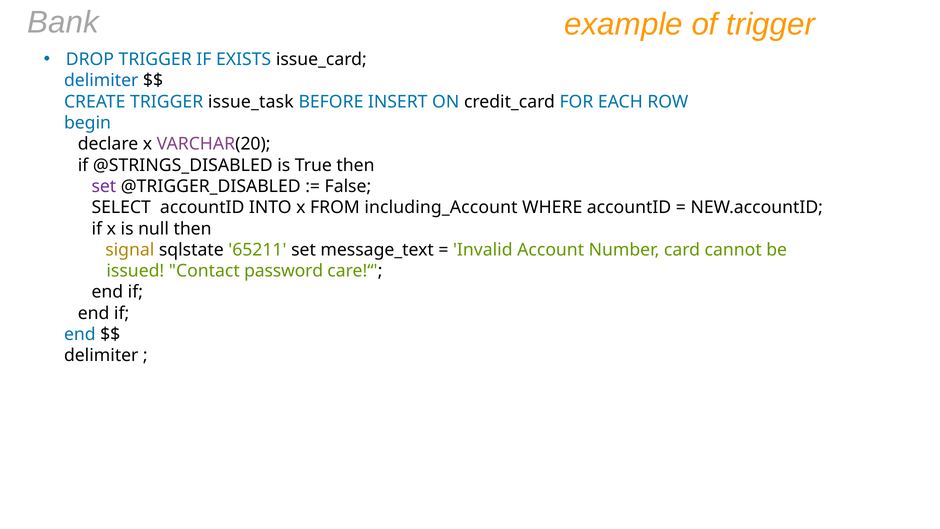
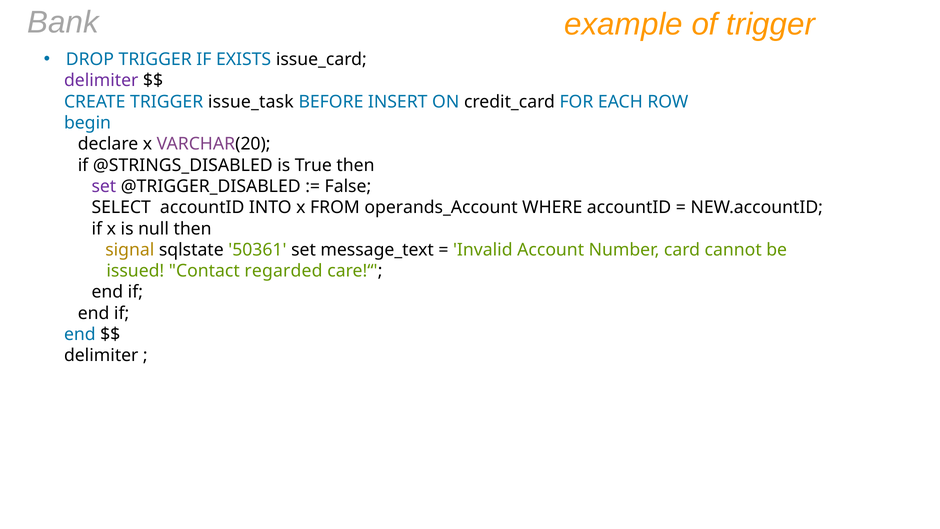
delimiter colour: blue -> purple (101, 81)
including_Account: including_Account -> operands_Account (441, 207)
65211: 65211 -> 50361 (257, 250)
password: password -> regarded (283, 271)
